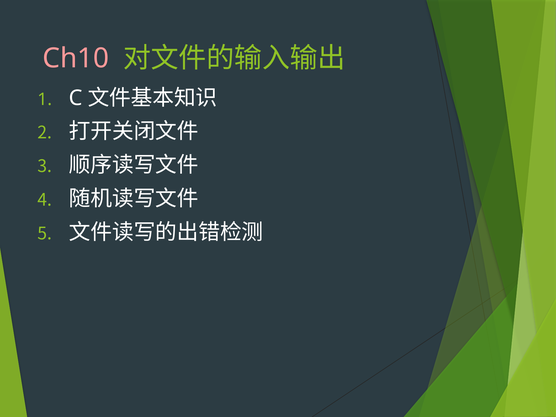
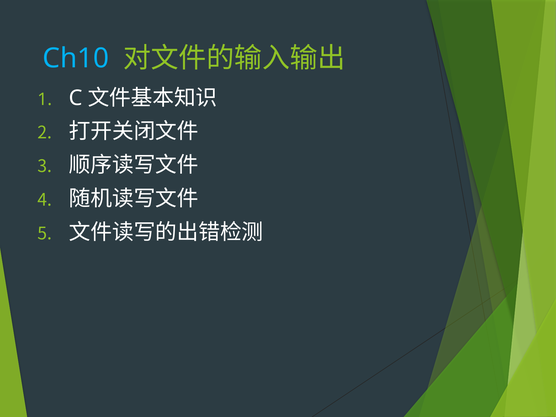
Ch10 colour: pink -> light blue (76, 58)
